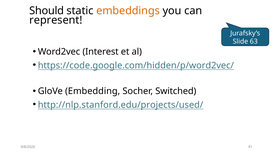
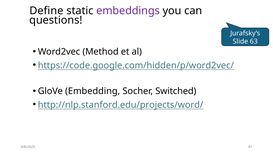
Should: Should -> Define (46, 11)
embeddings colour: orange -> purple (128, 11)
represent: represent -> questions (56, 20)
Interest: Interest -> Method (101, 52)
http://nlp.stanford.edu/projects/used/: http://nlp.stanford.edu/projects/used/ -> http://nlp.stanford.edu/projects/word/ (121, 105)
